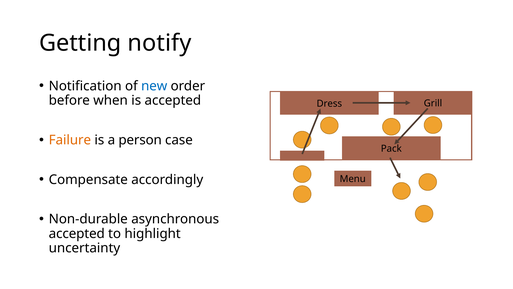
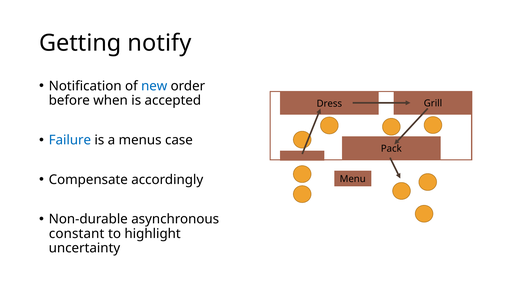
Failure colour: orange -> blue (70, 140)
person: person -> menus (140, 140)
accepted: accepted -> constant (77, 233)
